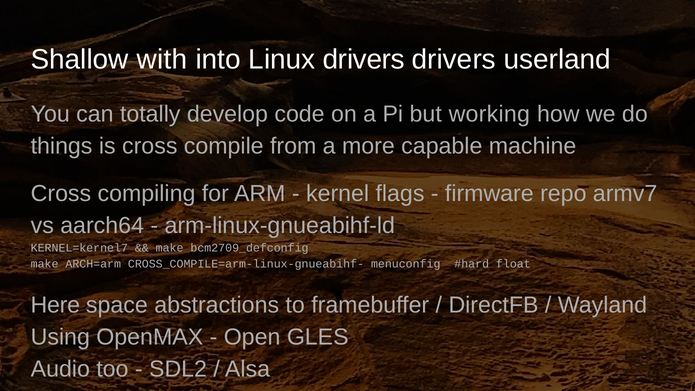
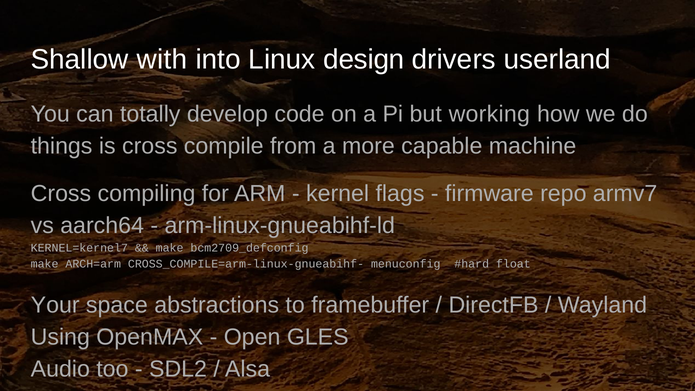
Linux drivers: drivers -> design (364, 60)
Here: Here -> Your (55, 305)
